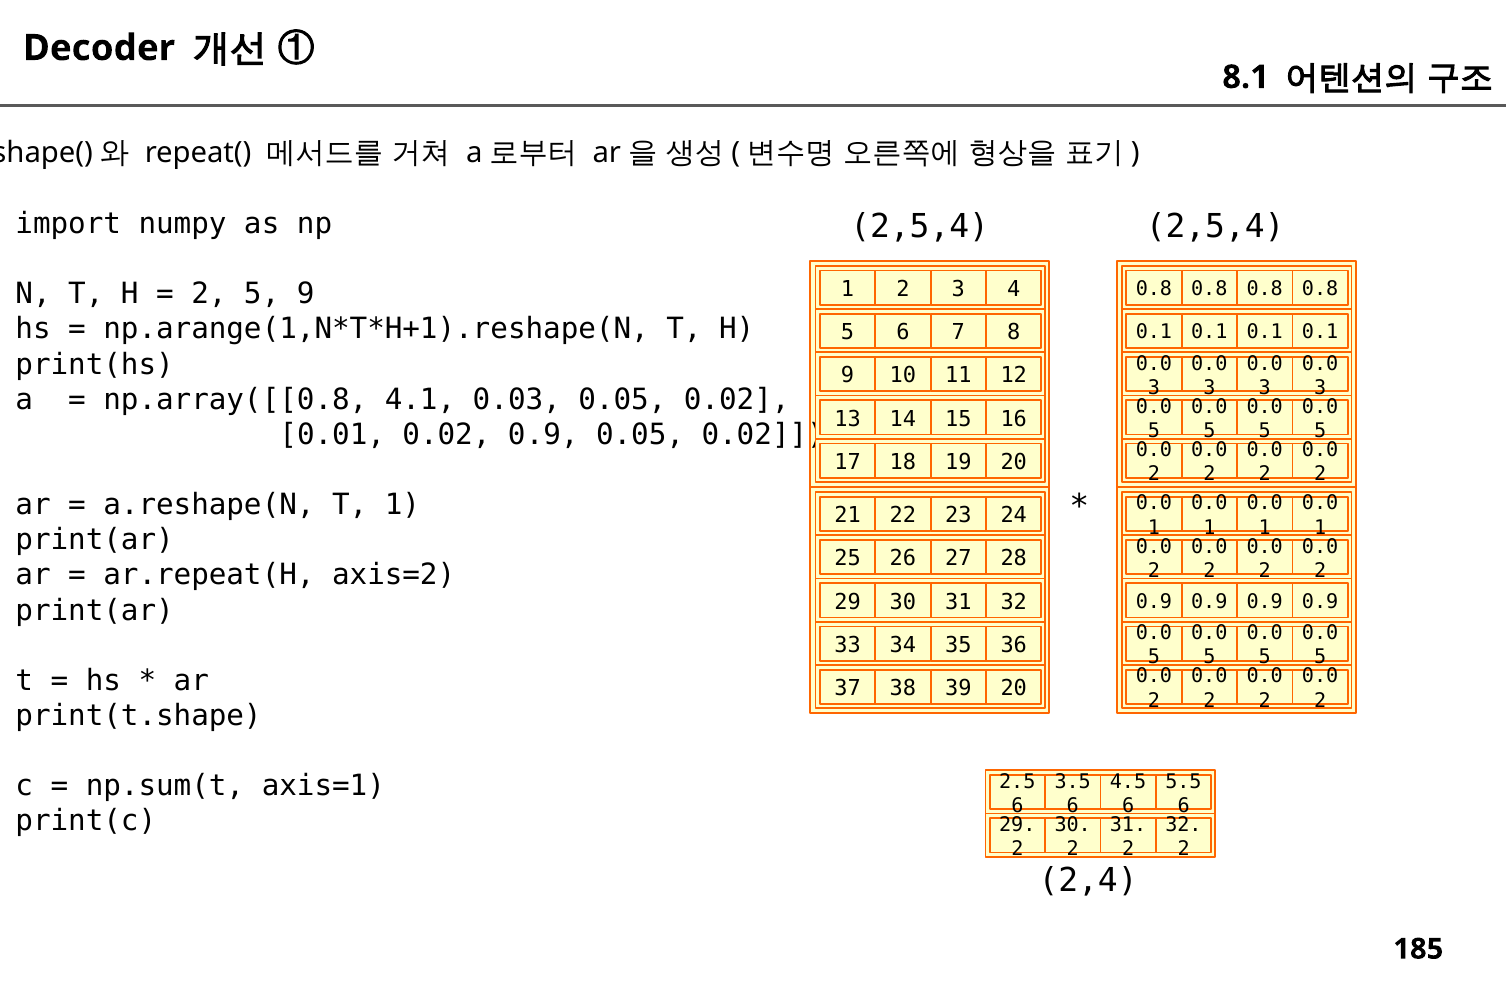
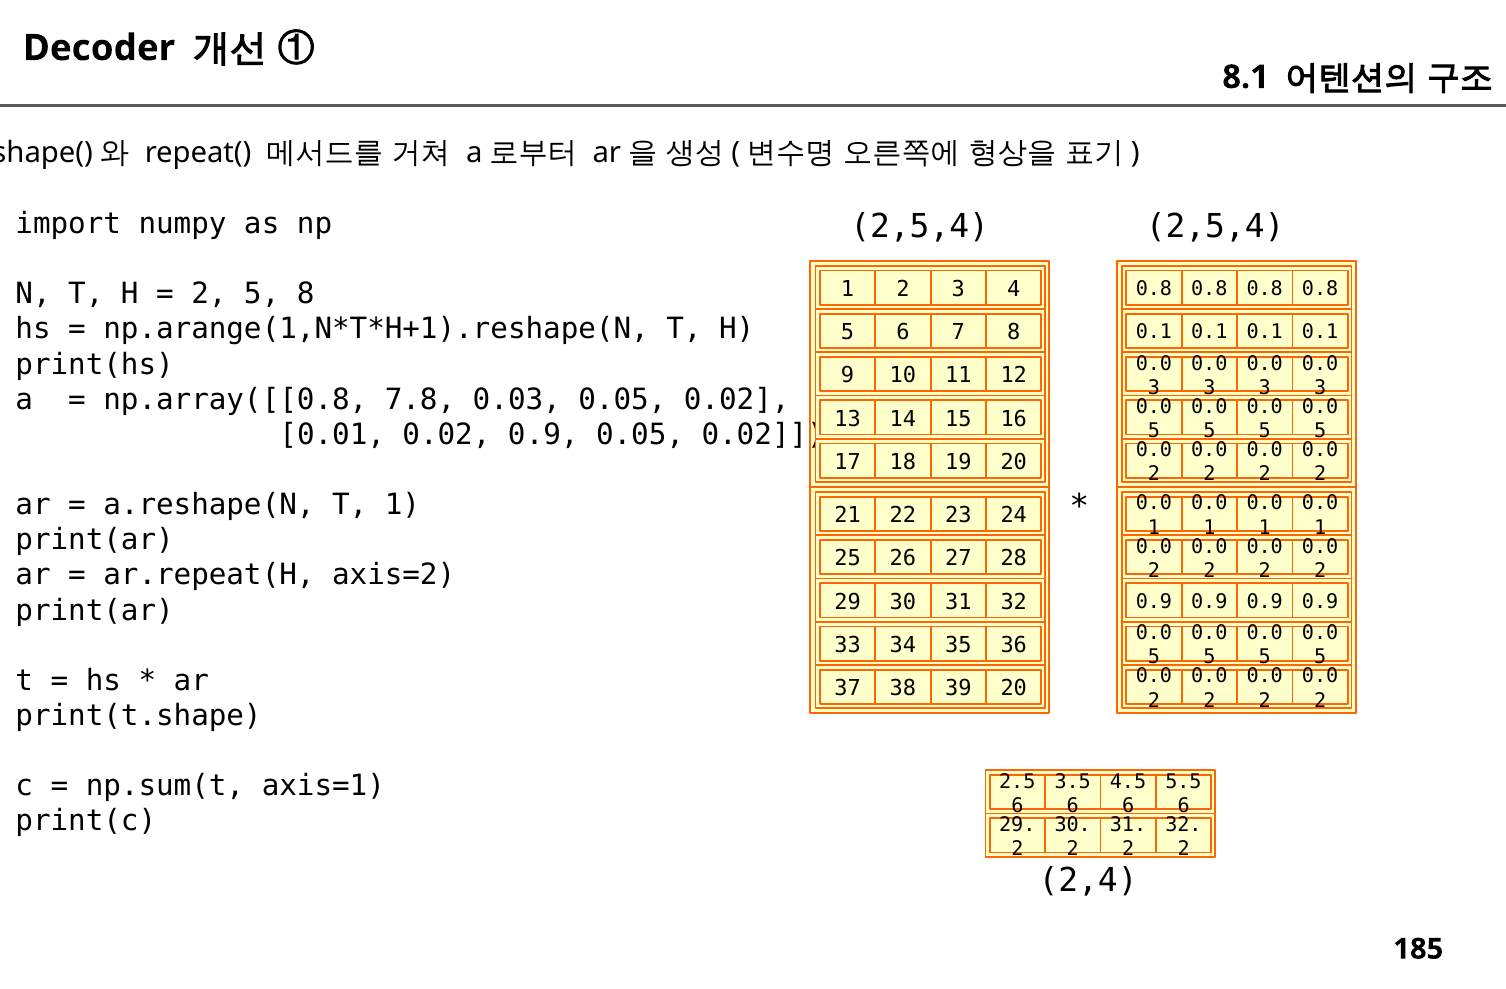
5 9: 9 -> 8 (306, 294)
4.1: 4.1 -> 7.8 (420, 400)
